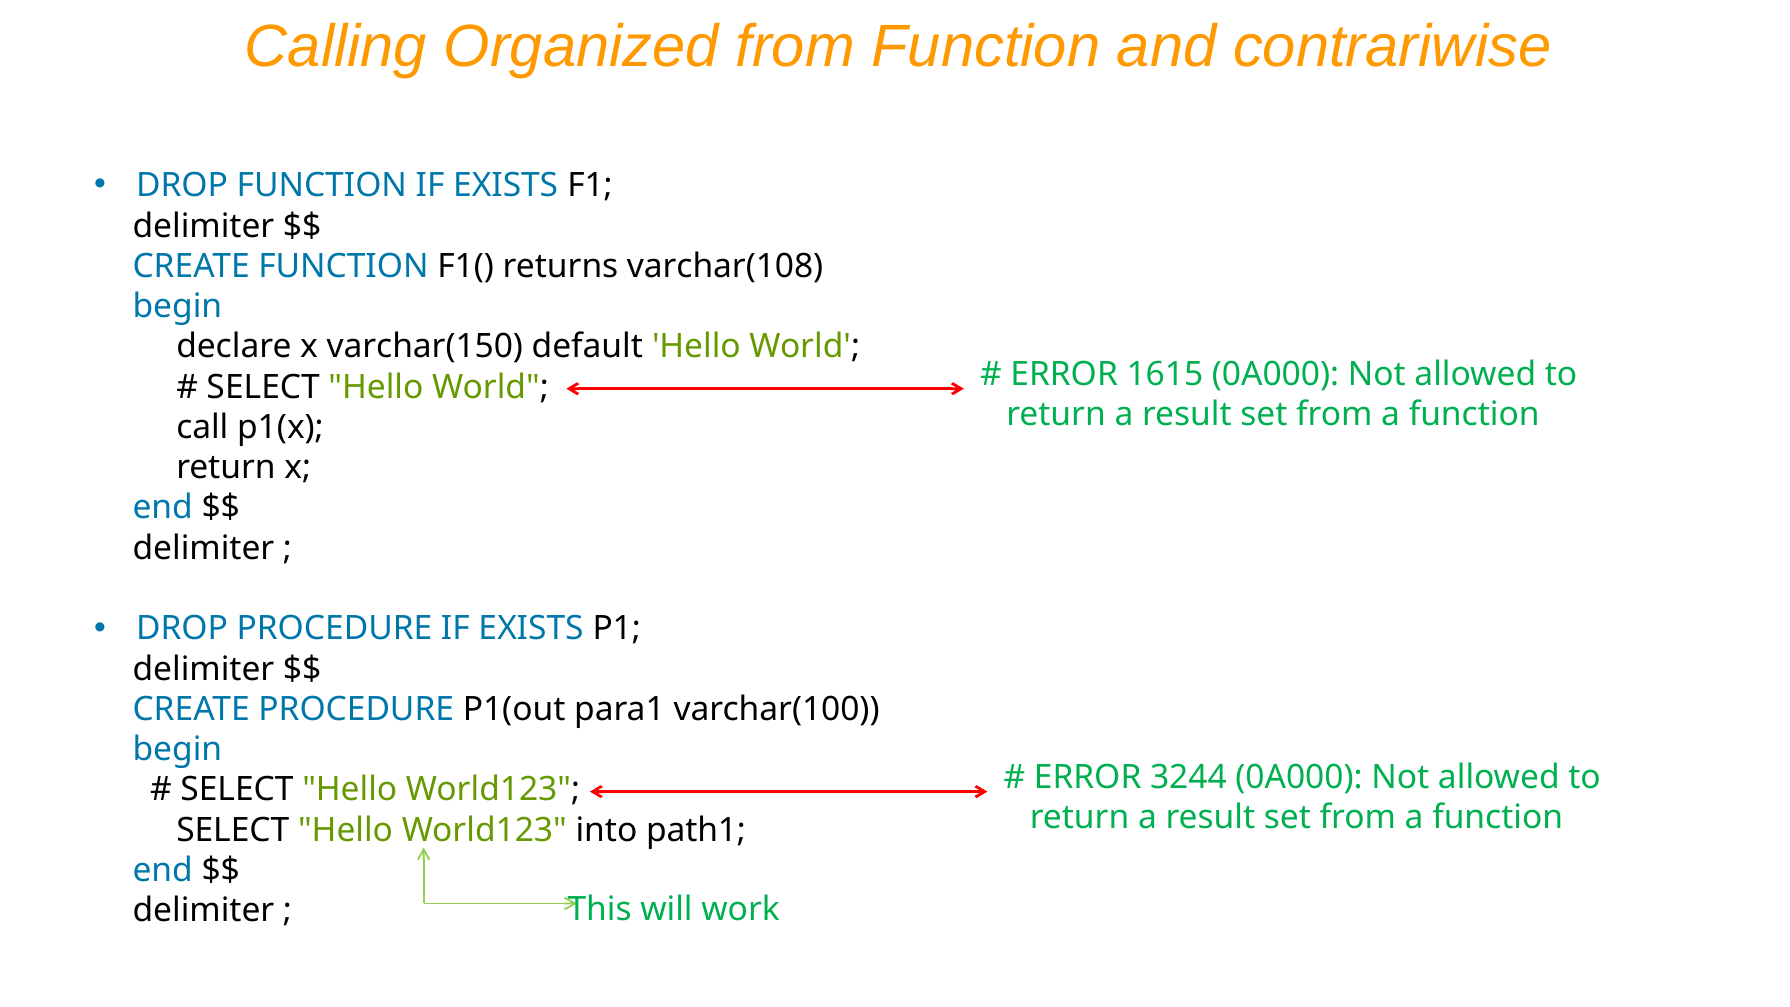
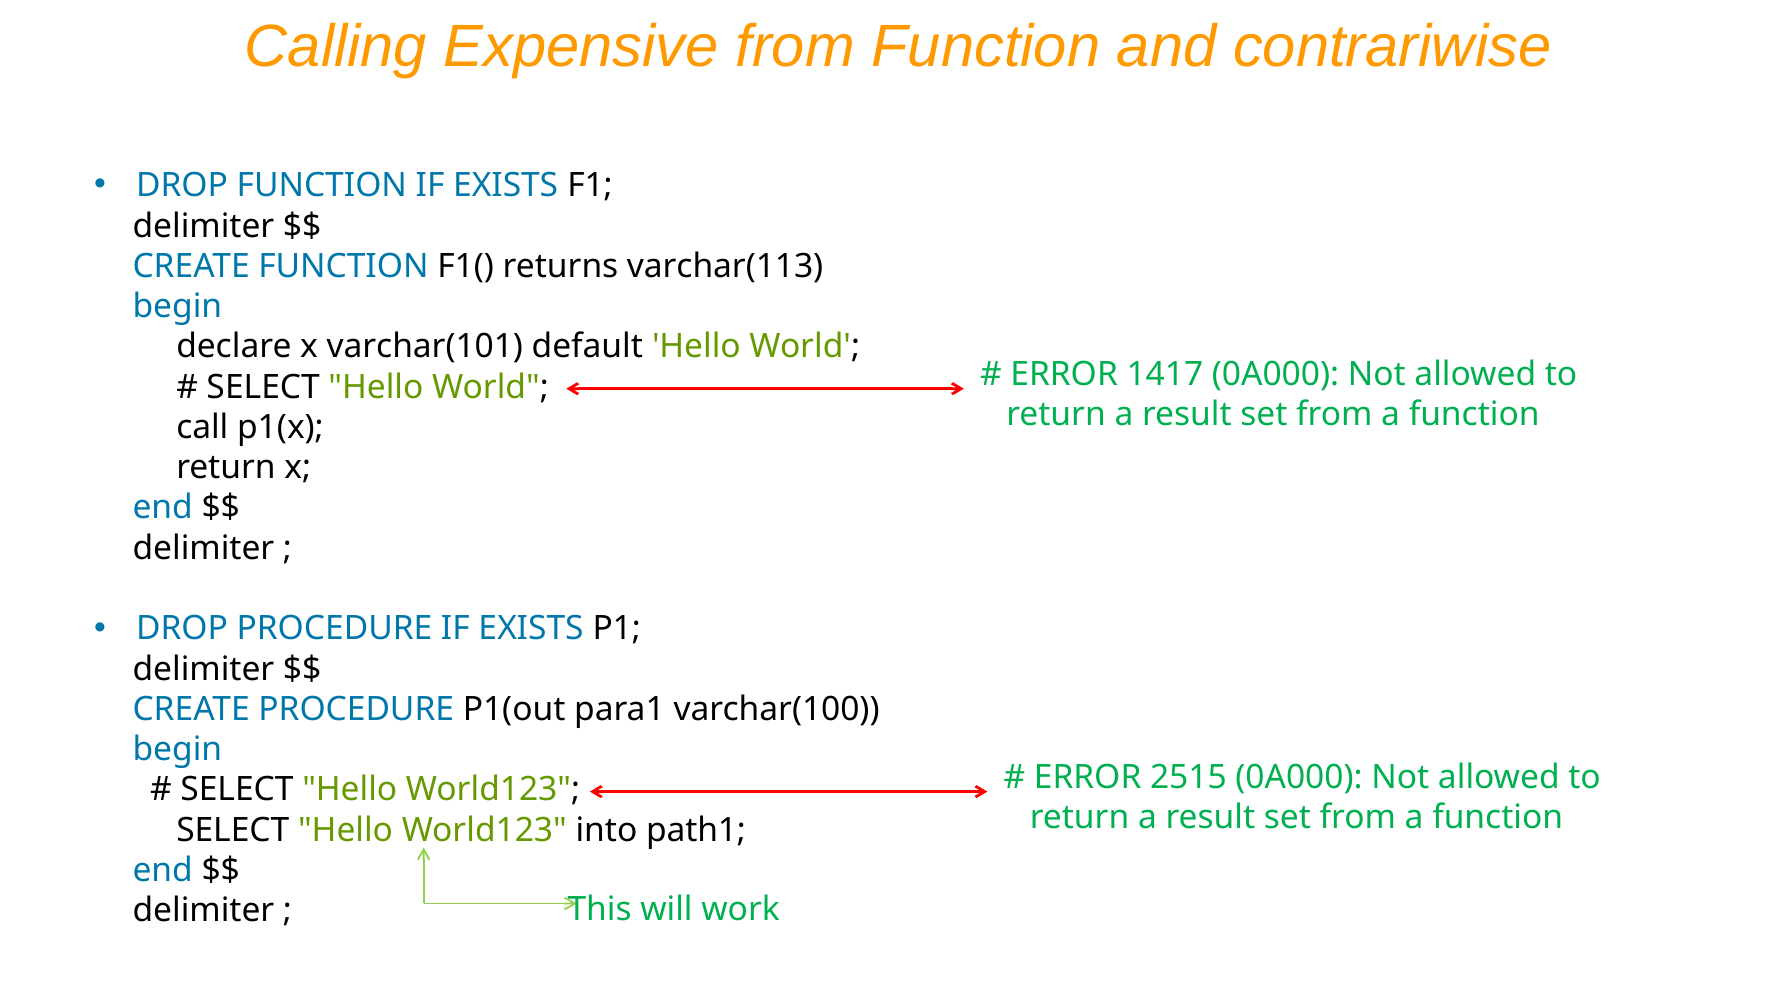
Organized: Organized -> Expensive (581, 47)
varchar(108: varchar(108 -> varchar(113 (725, 266)
varchar(150: varchar(150 -> varchar(101 (425, 347)
1615: 1615 -> 1417 (1165, 374)
3244: 3244 -> 2515 (1188, 777)
